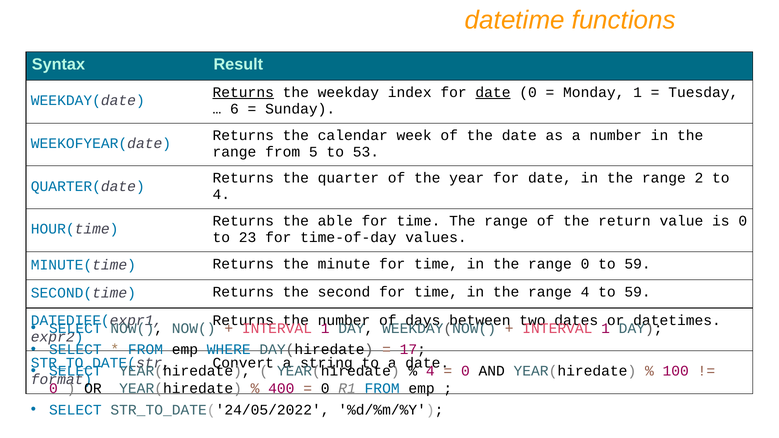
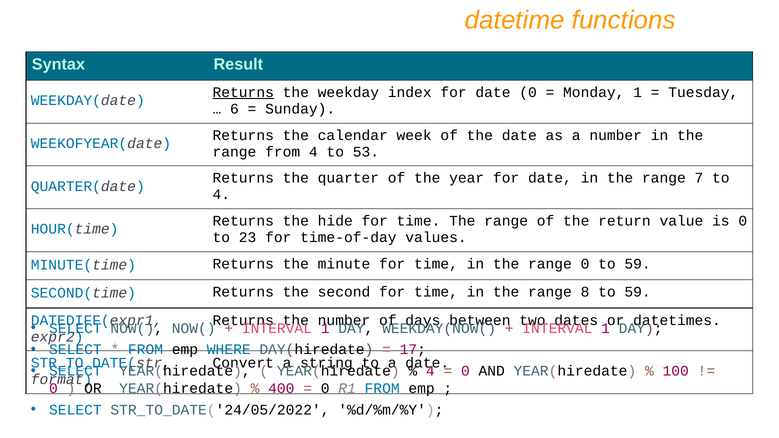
date underline: present -> none (493, 92)
from 5: 5 -> 4 (313, 152)
2: 2 -> 7 (699, 178)
able: able -> hide (335, 221)
range 4: 4 -> 8 (585, 292)
